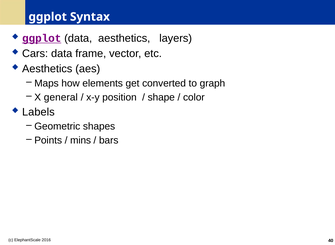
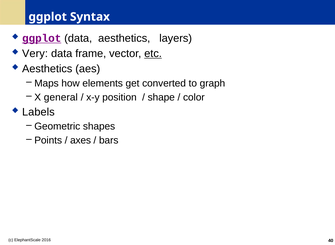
Cars: Cars -> Very (35, 54)
etc underline: none -> present (153, 54)
mins: mins -> axes (81, 140)
